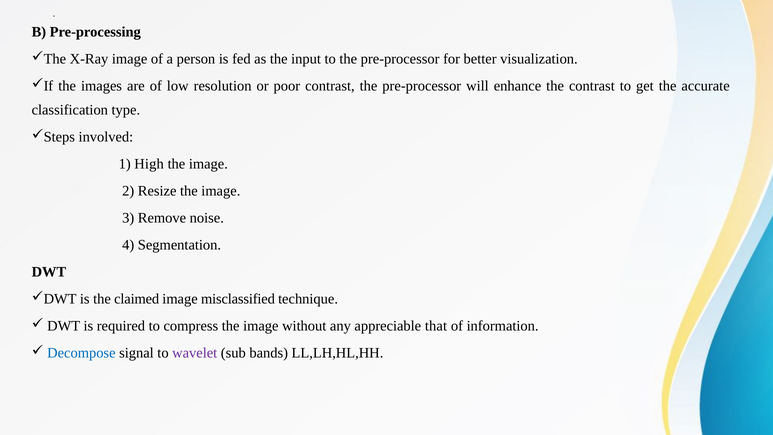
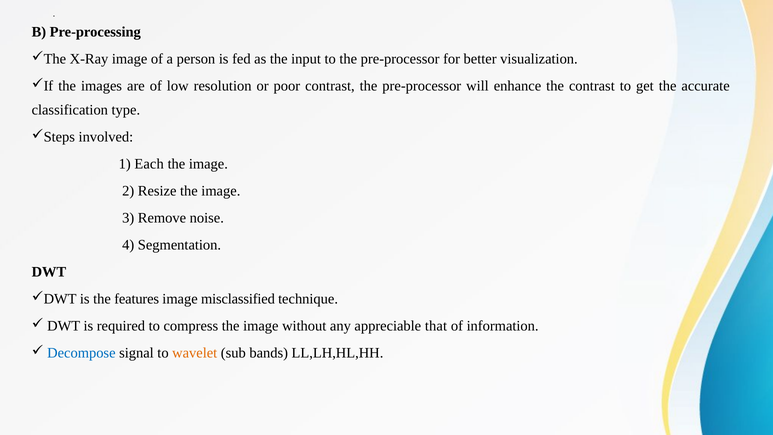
High: High -> Each (149, 164)
claimed: claimed -> features (137, 299)
wavelet colour: purple -> orange (195, 353)
